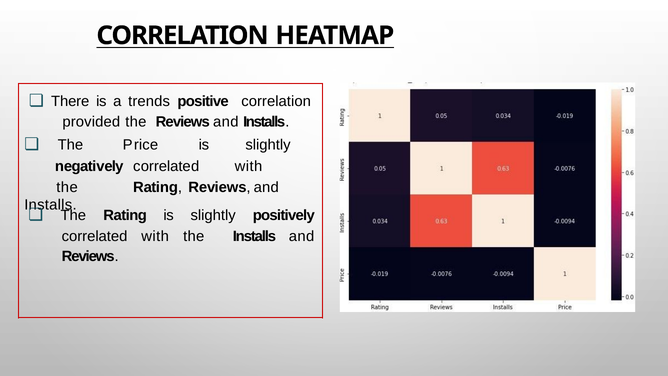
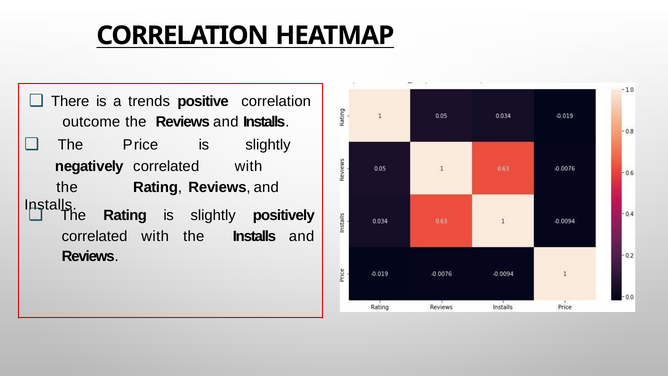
provided: provided -> outcome (91, 122)
